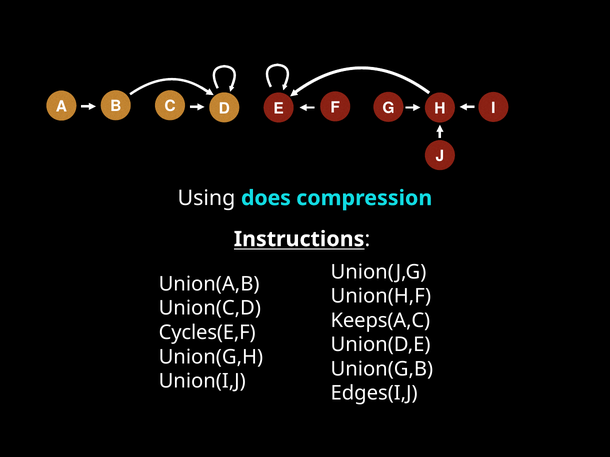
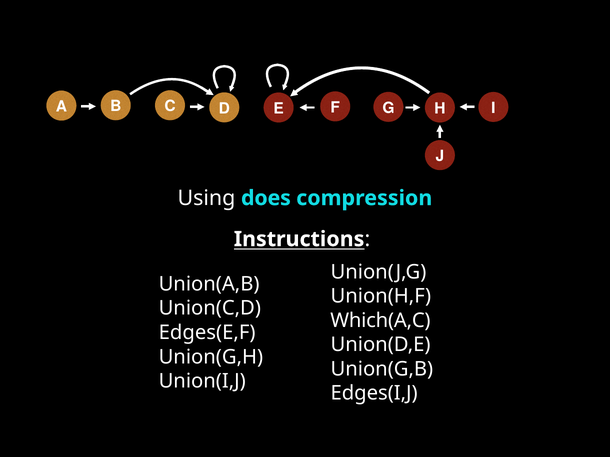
Keeps(A,C: Keeps(A,C -> Which(A,C (380, 321)
Cycles(E,F: Cycles(E,F -> Edges(E,F (207, 333)
